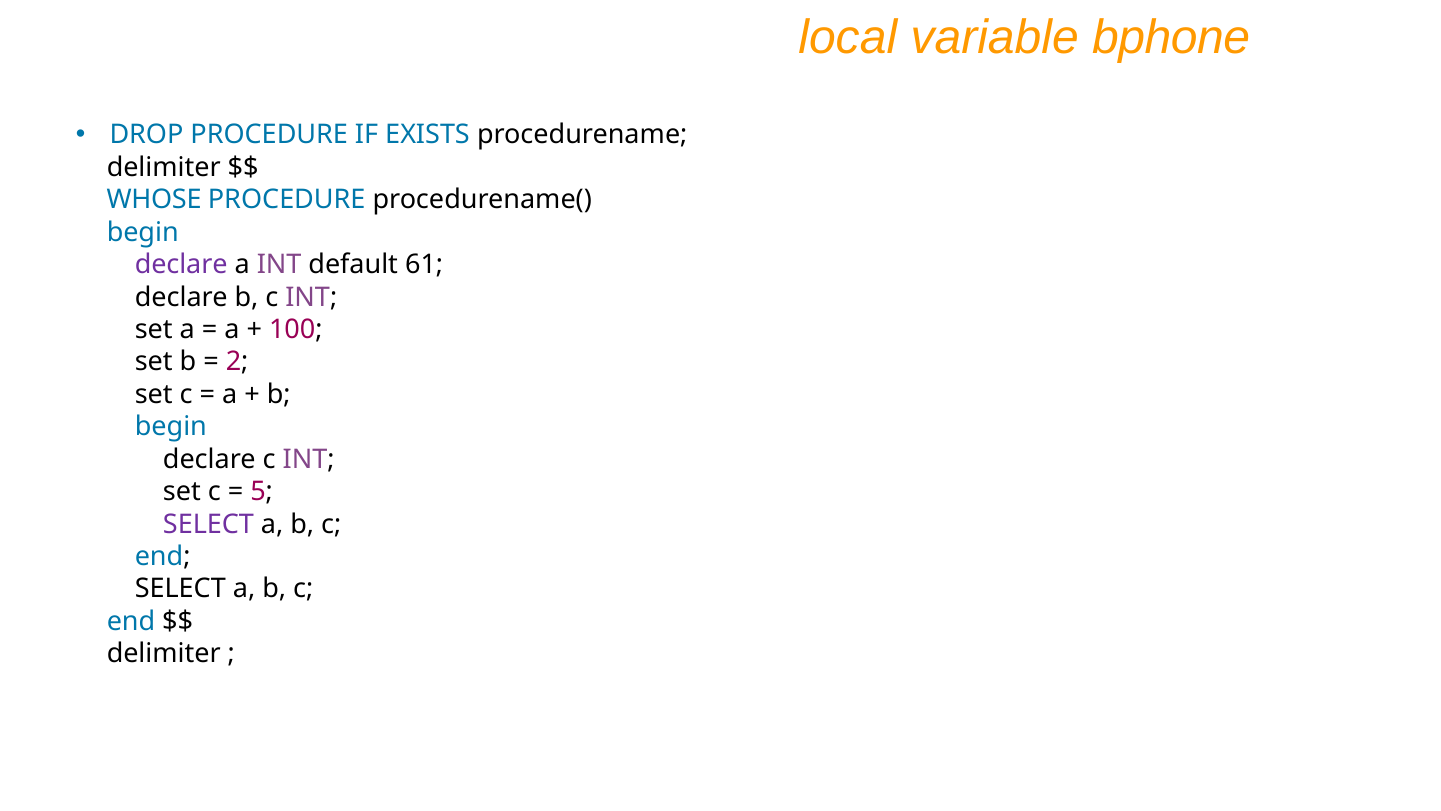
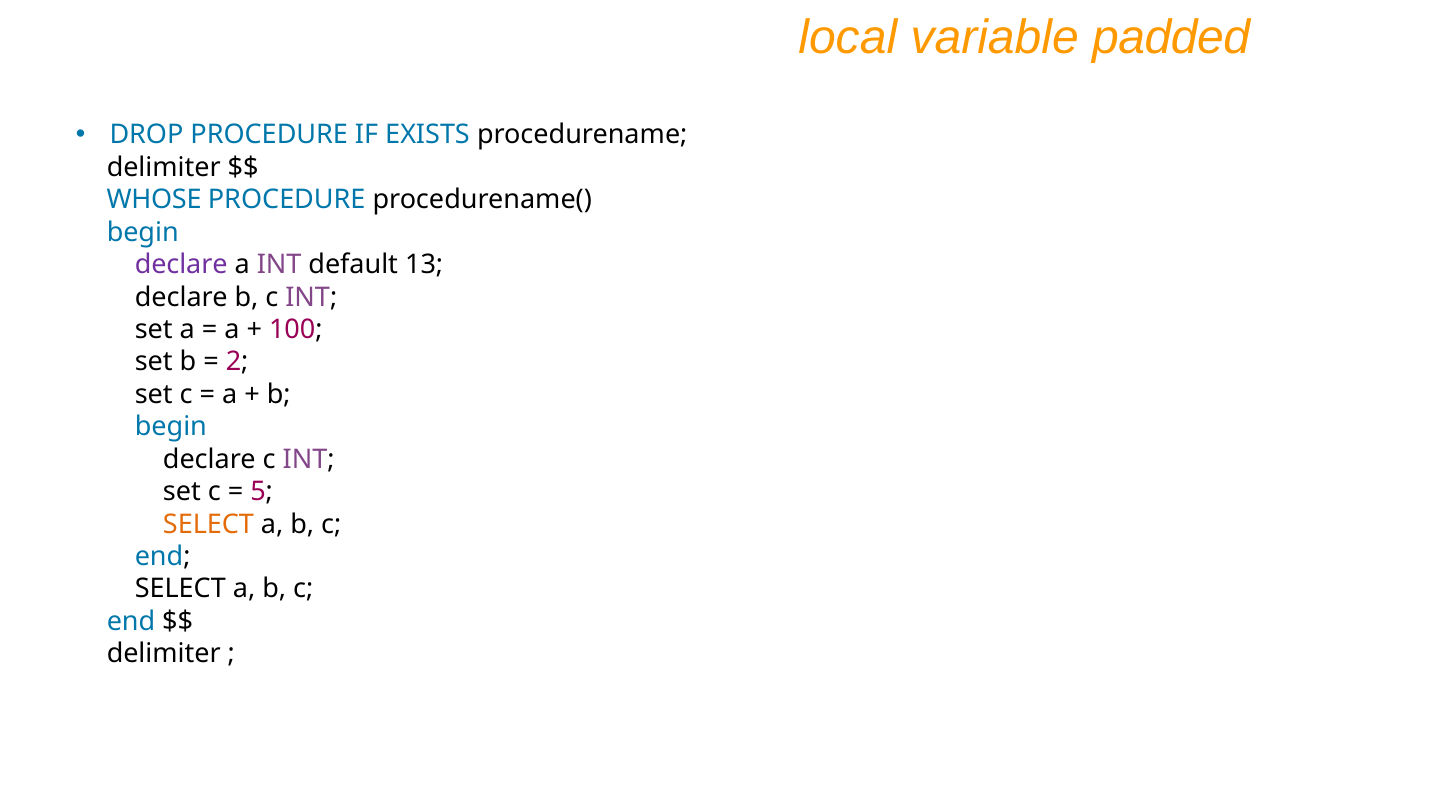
bphone: bphone -> padded (1171, 38)
61: 61 -> 13 (424, 265)
SELECT colour: purple -> orange (208, 524)
